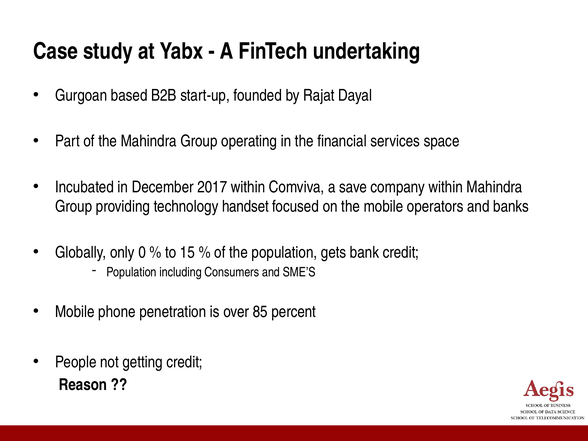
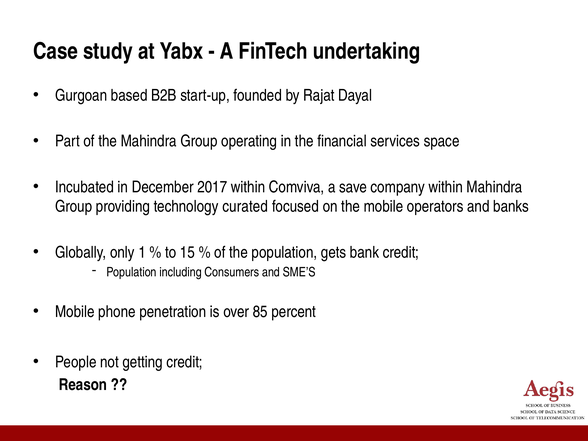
handset: handset -> curated (245, 207)
0: 0 -> 1 (142, 252)
